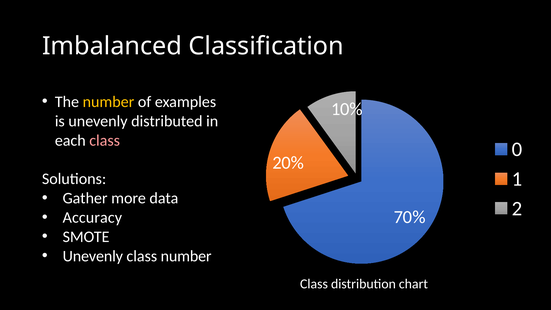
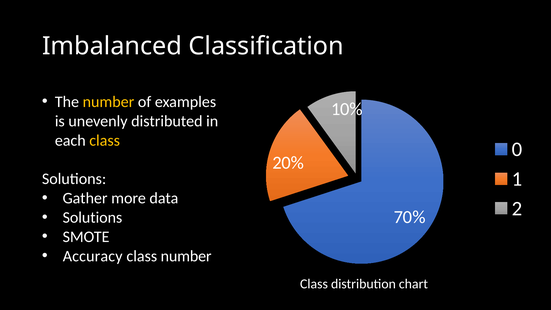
class colour: pink -> yellow (105, 140)
Accuracy: Accuracy -> Solutions (92, 218)
Unevenly: Unevenly -> Accuracy (93, 256)
